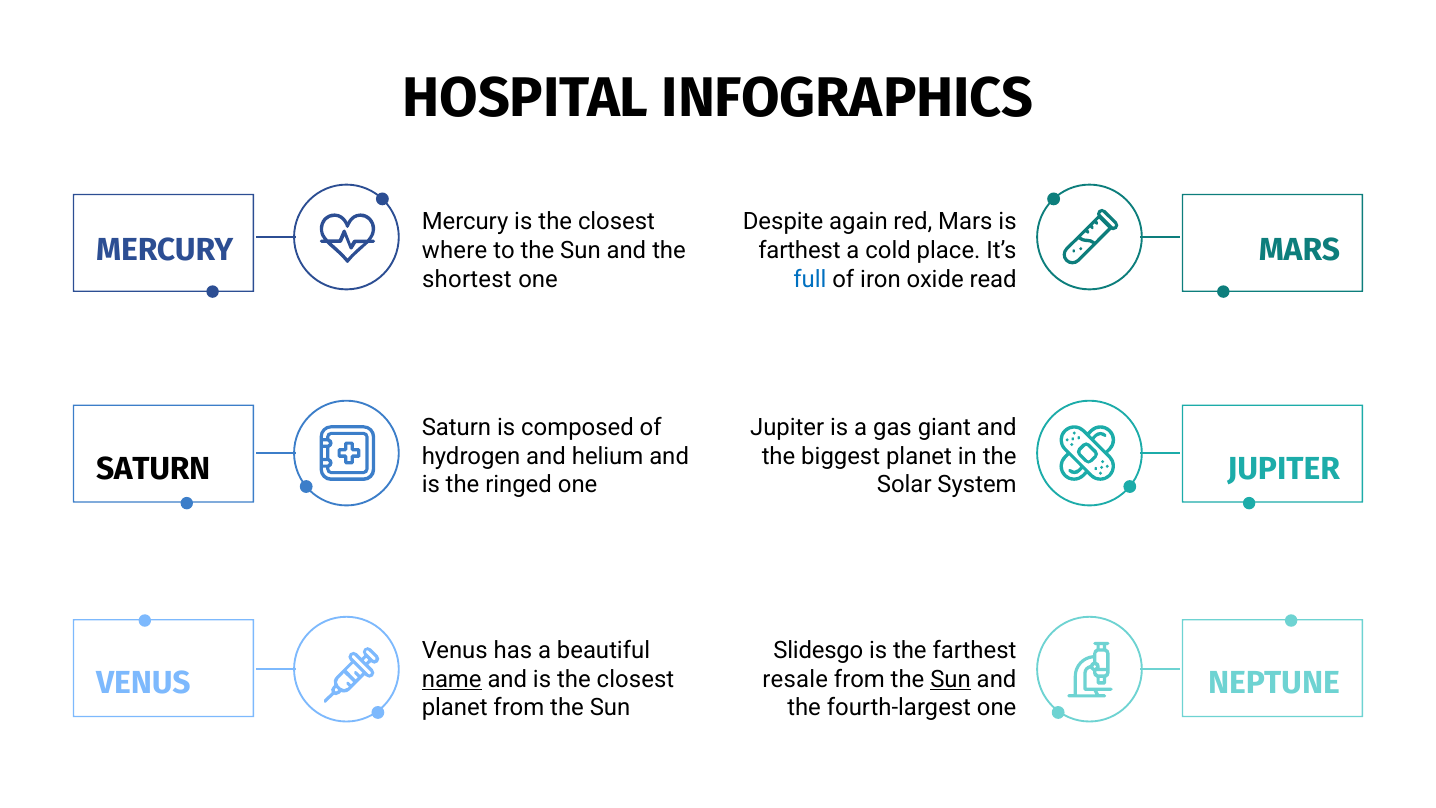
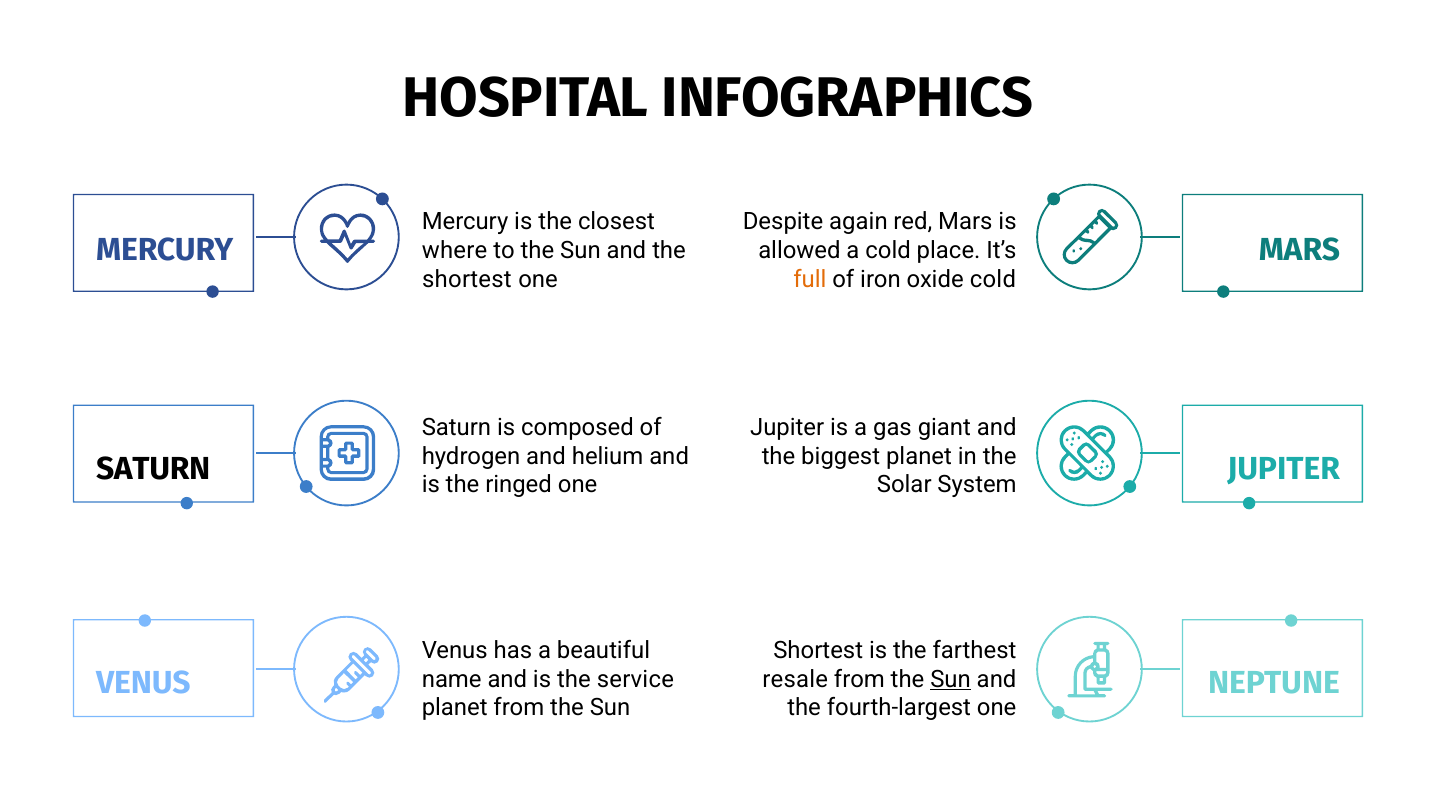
farthest: farthest -> allowed (799, 251)
full colour: blue -> orange (810, 279)
oxide read: read -> cold (993, 279)
Slidesgo: Slidesgo -> Shortest (818, 650)
name underline: present -> none (452, 679)
and is the closest: closest -> service (635, 679)
